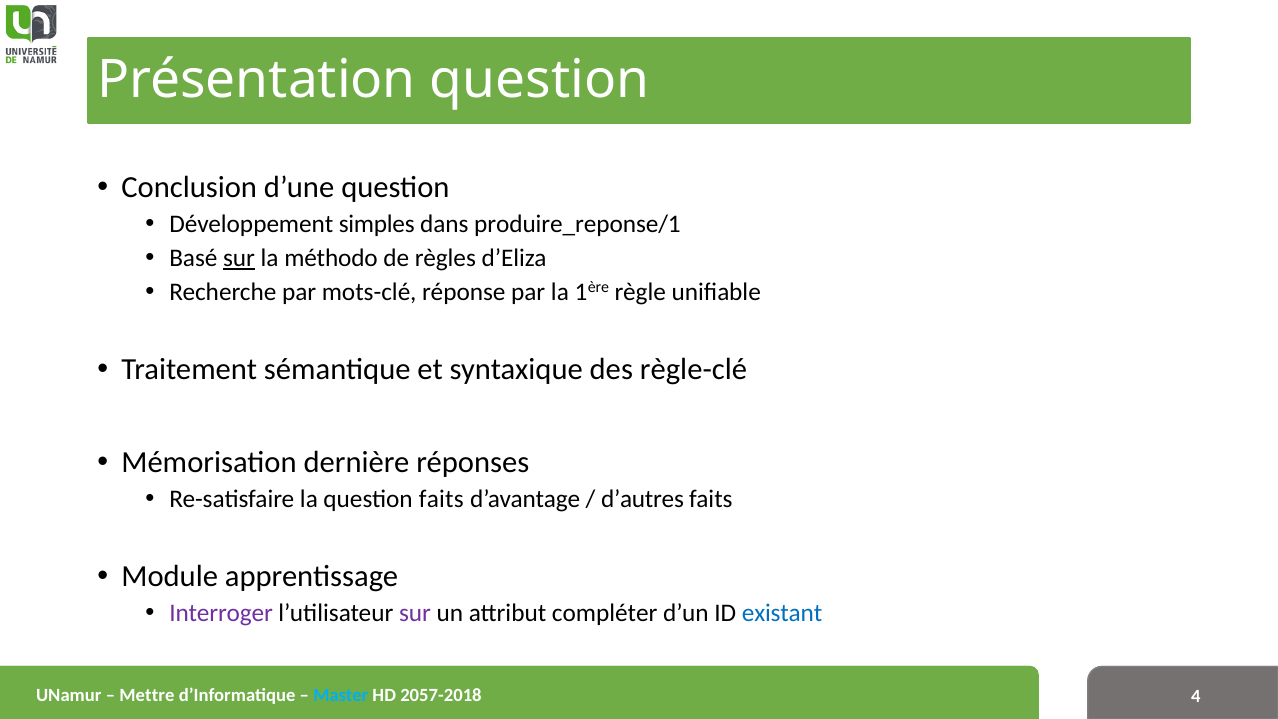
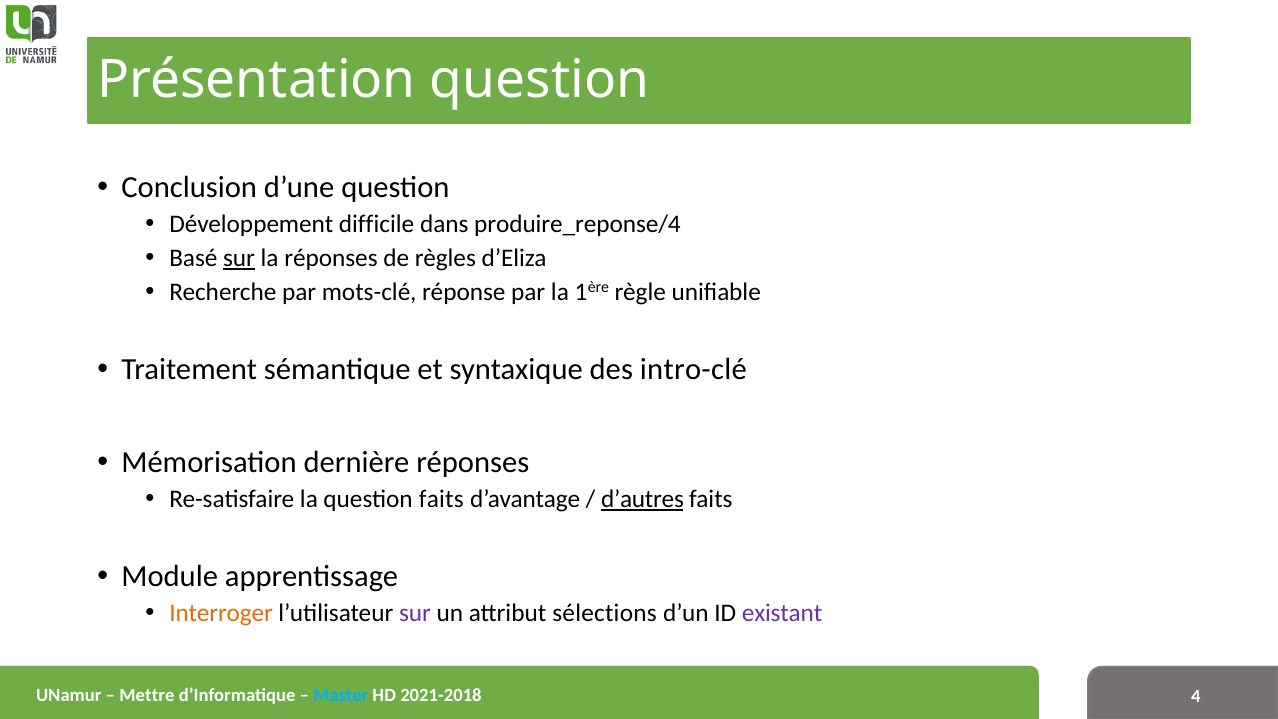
simples: simples -> difficile (377, 224)
produire_reponse/1: produire_reponse/1 -> produire_reponse/4 (577, 224)
la méthodo: méthodo -> réponses (331, 258)
règle-clé: règle-clé -> intro-clé (693, 369)
d’autres underline: none -> present (642, 499)
Interroger colour: purple -> orange (221, 613)
compléter: compléter -> sélections (605, 613)
existant colour: blue -> purple (782, 613)
2057-2018: 2057-2018 -> 2021-2018 (441, 695)
